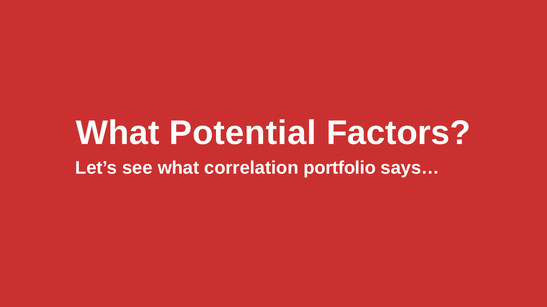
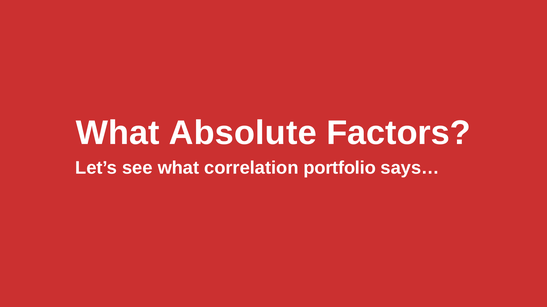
Potential: Potential -> Absolute (243, 133)
